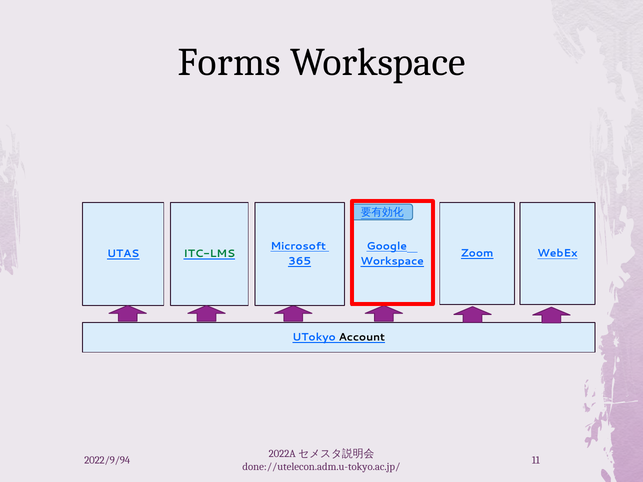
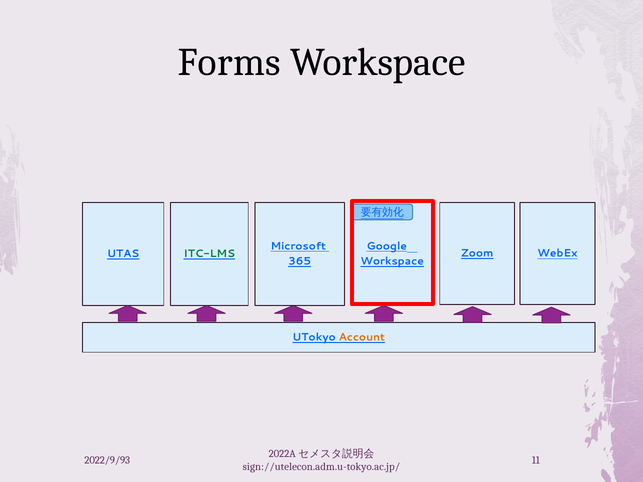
Account colour: black -> orange (362, 337)
2022/9/94: 2022/9/94 -> 2022/9/93 (107, 461)
done://utelecon.adm.u-tokyo.ac.jp/: done://utelecon.adm.u-tokyo.ac.jp/ -> sign://utelecon.adm.u-tokyo.ac.jp/ (321, 467)
